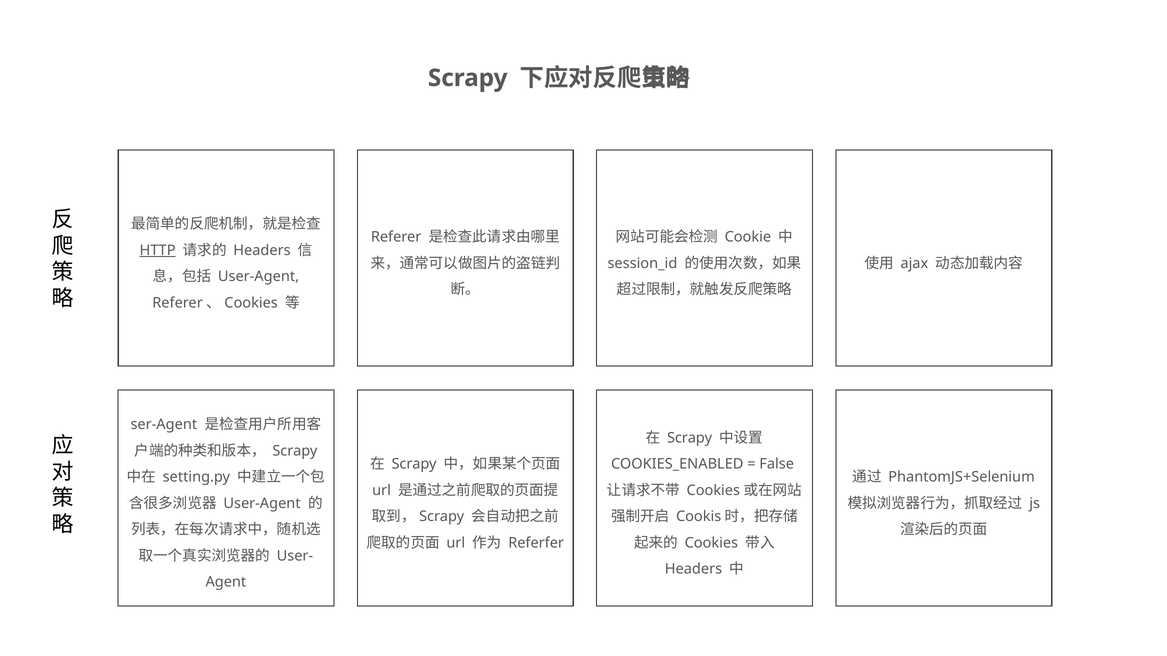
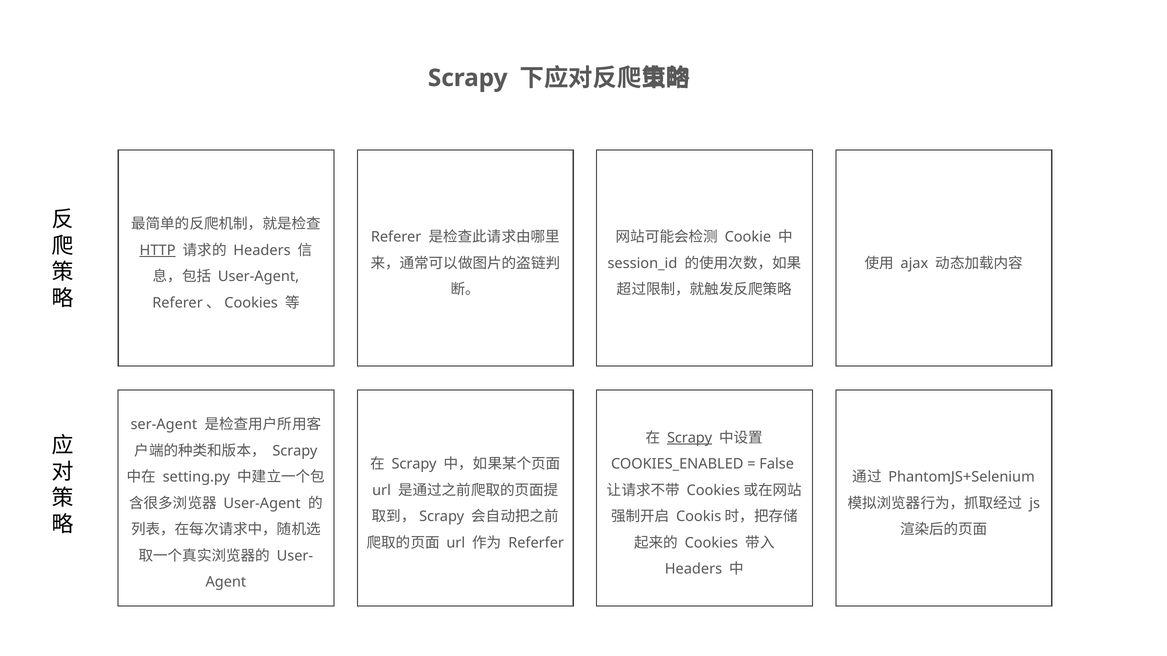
Scrapy underline: none -> present (690, 438)
